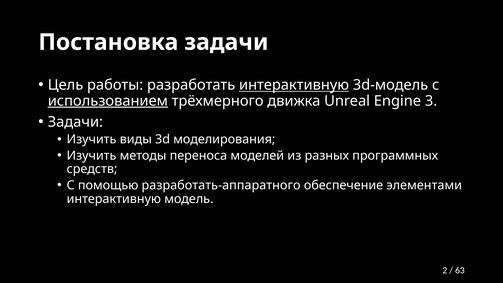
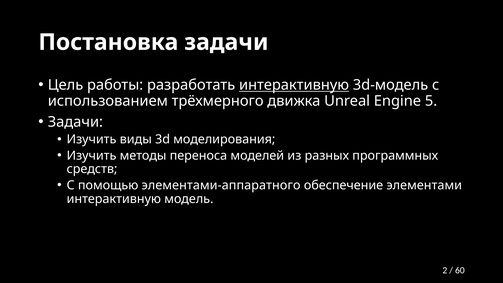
использованием underline: present -> none (108, 101)
3: 3 -> 5 (431, 101)
разработать-аппаратного: разработать-аппаратного -> элементами-аппаратного (221, 185)
63: 63 -> 60 (460, 270)
